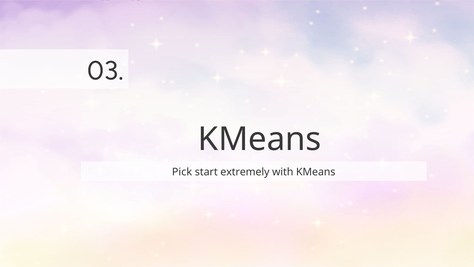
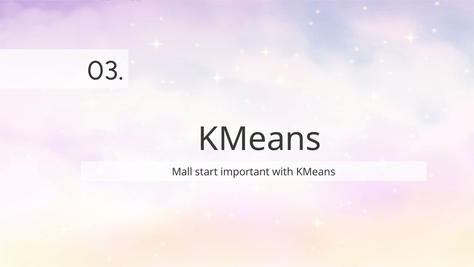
Pick: Pick -> Mall (182, 172)
extremely: extremely -> important (245, 172)
